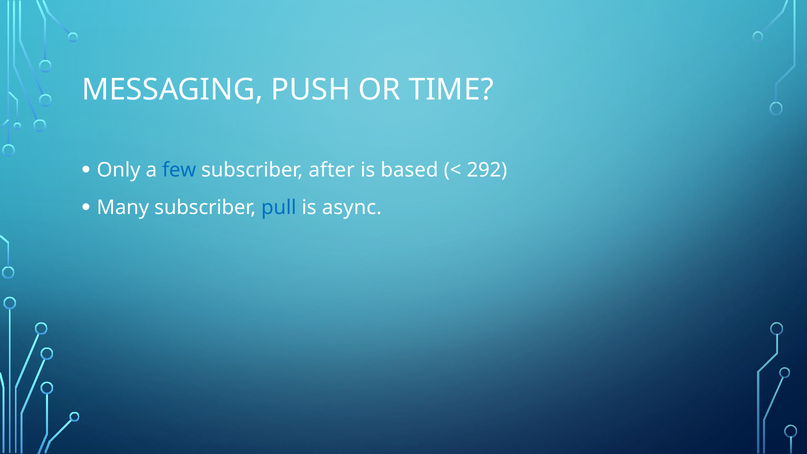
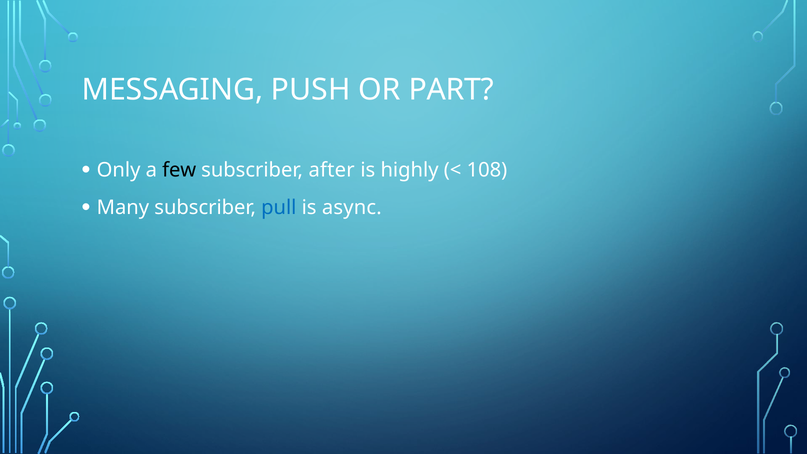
TIME: TIME -> PART (451, 90)
few colour: blue -> black (179, 170)
based: based -> highly (410, 170)
292: 292 -> 108 (487, 170)
